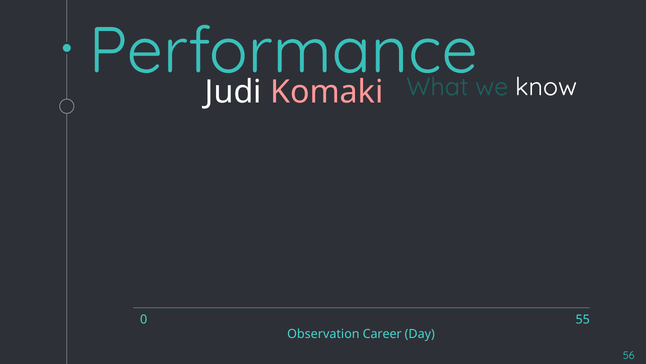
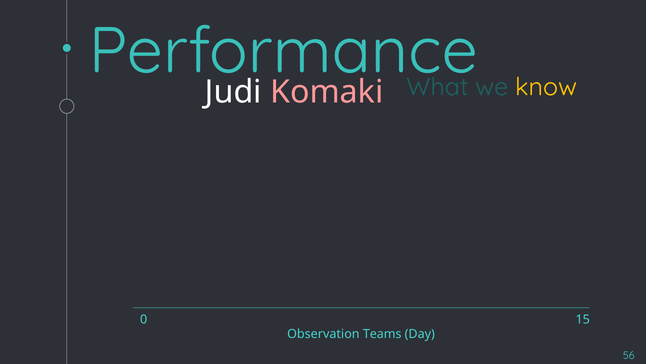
know colour: white -> yellow (546, 87)
55: 55 -> 15 (583, 319)
Career: Career -> Teams (382, 334)
